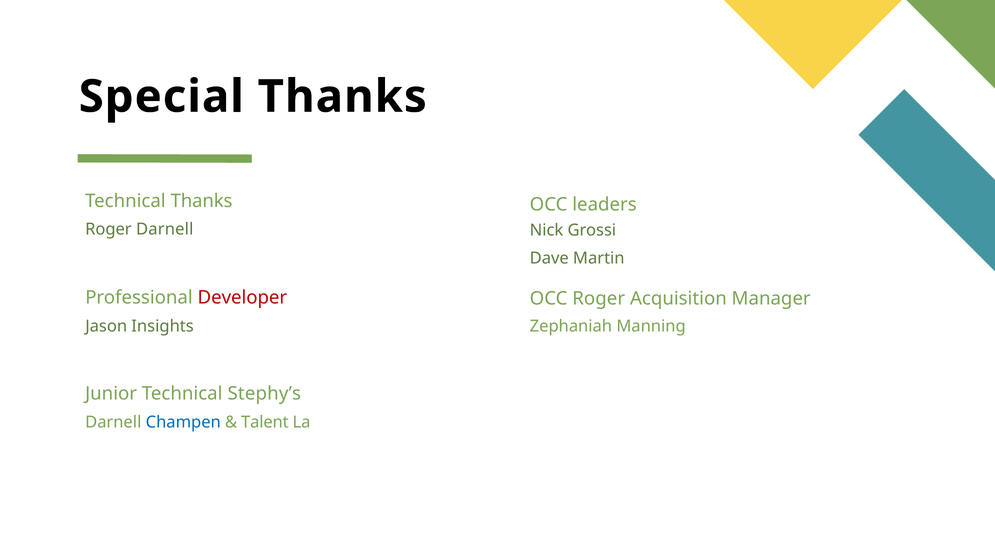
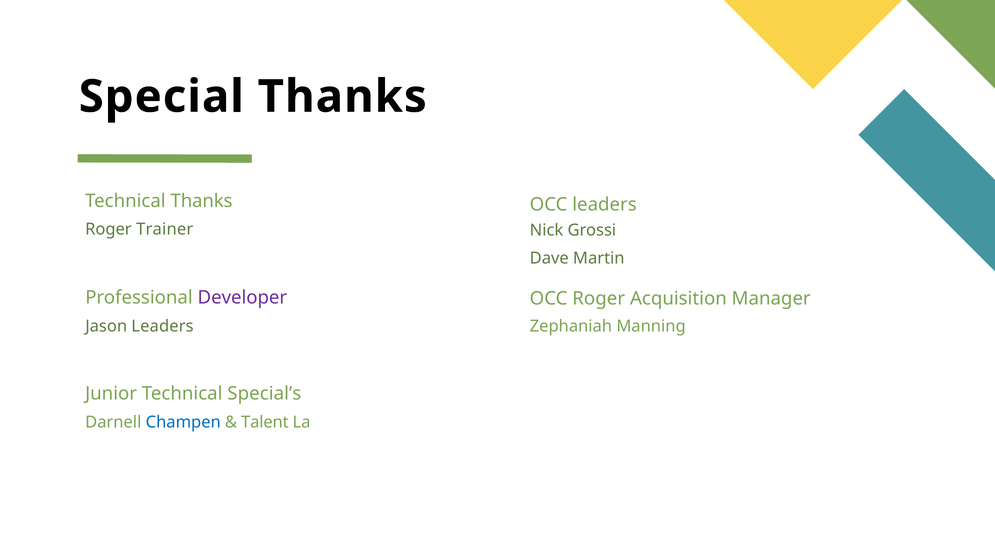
Roger Darnell: Darnell -> Trainer (165, 229)
Developer colour: red -> purple (242, 297)
Jason Insights: Insights -> Leaders (163, 326)
Stephy’s: Stephy’s -> Special’s (264, 393)
